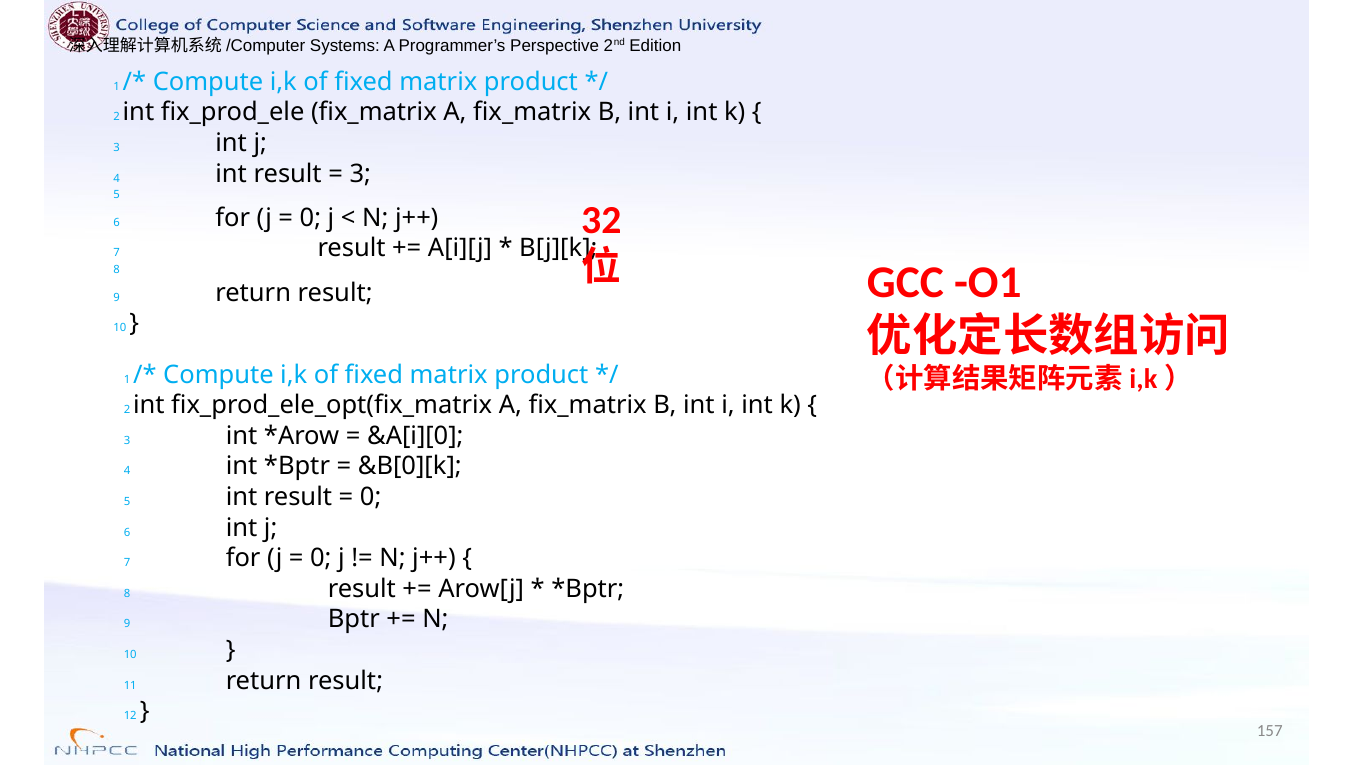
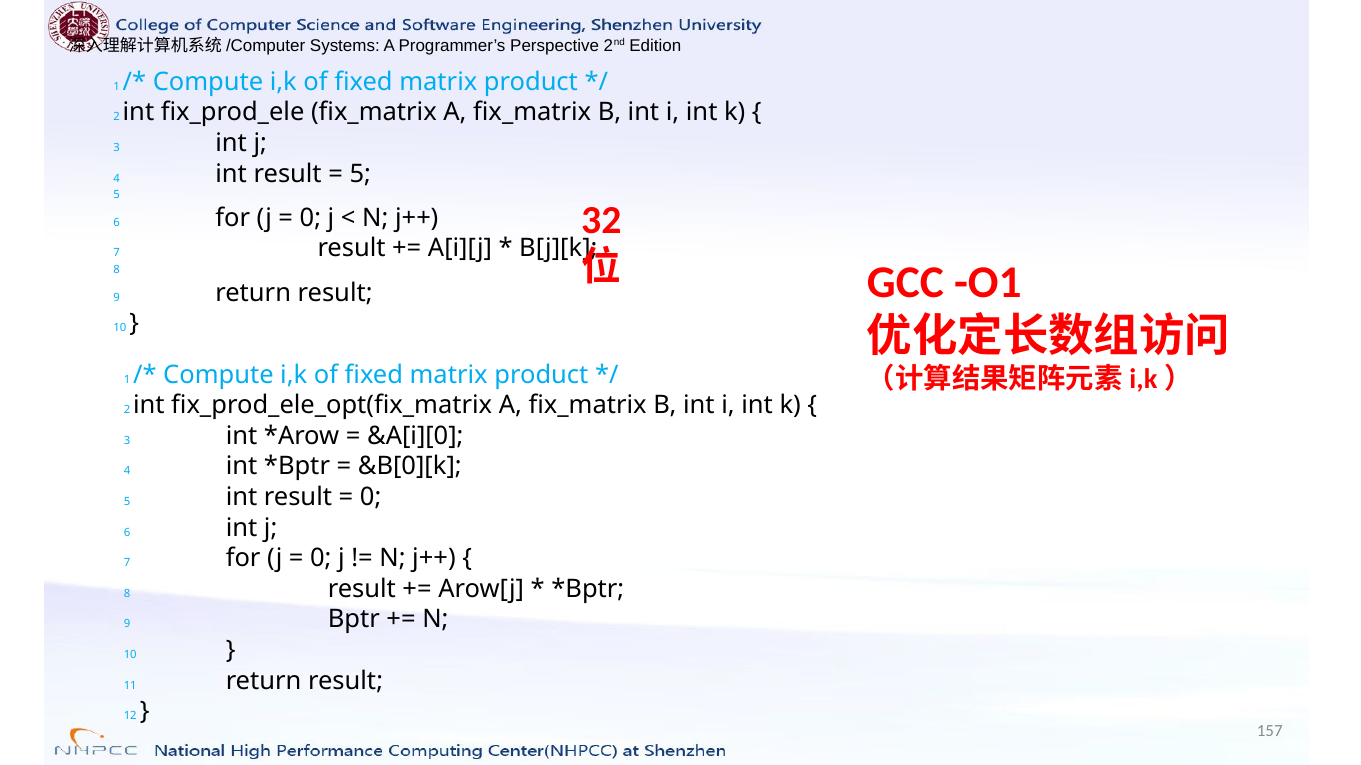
3: 3 -> 5 (360, 174)
